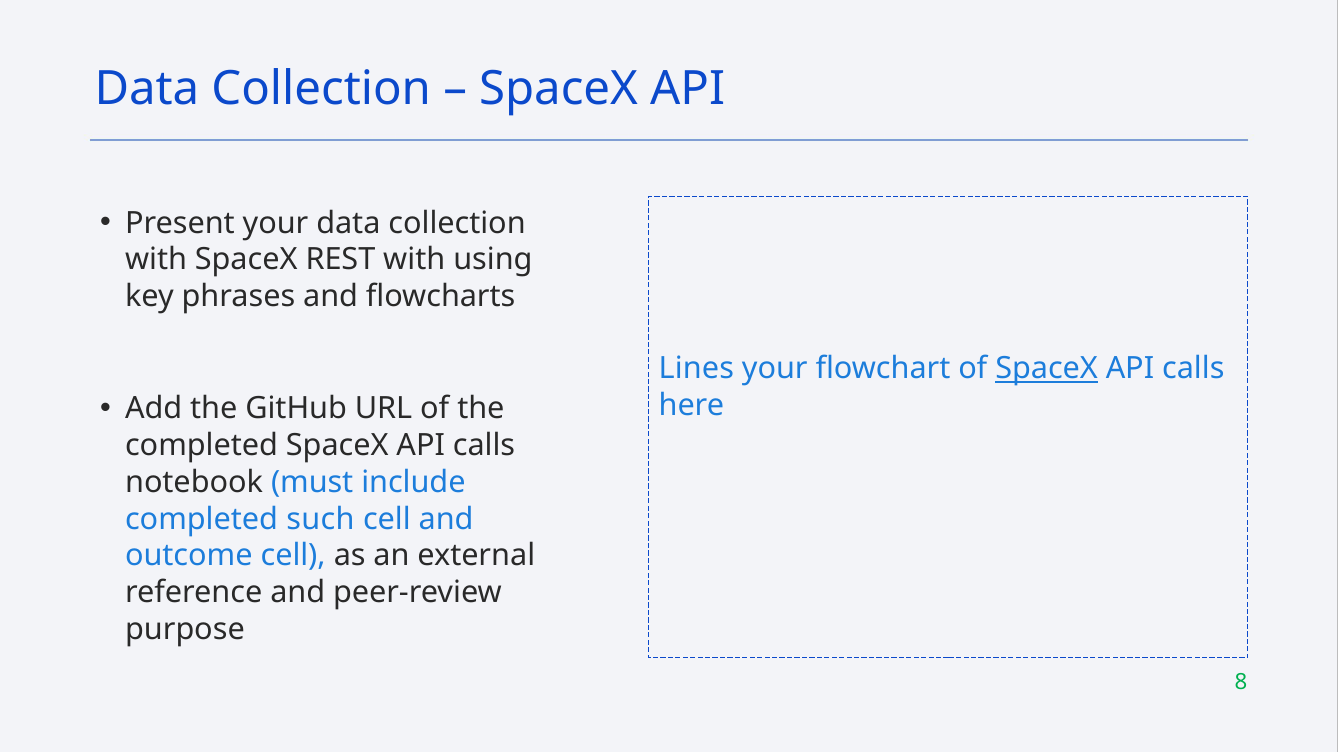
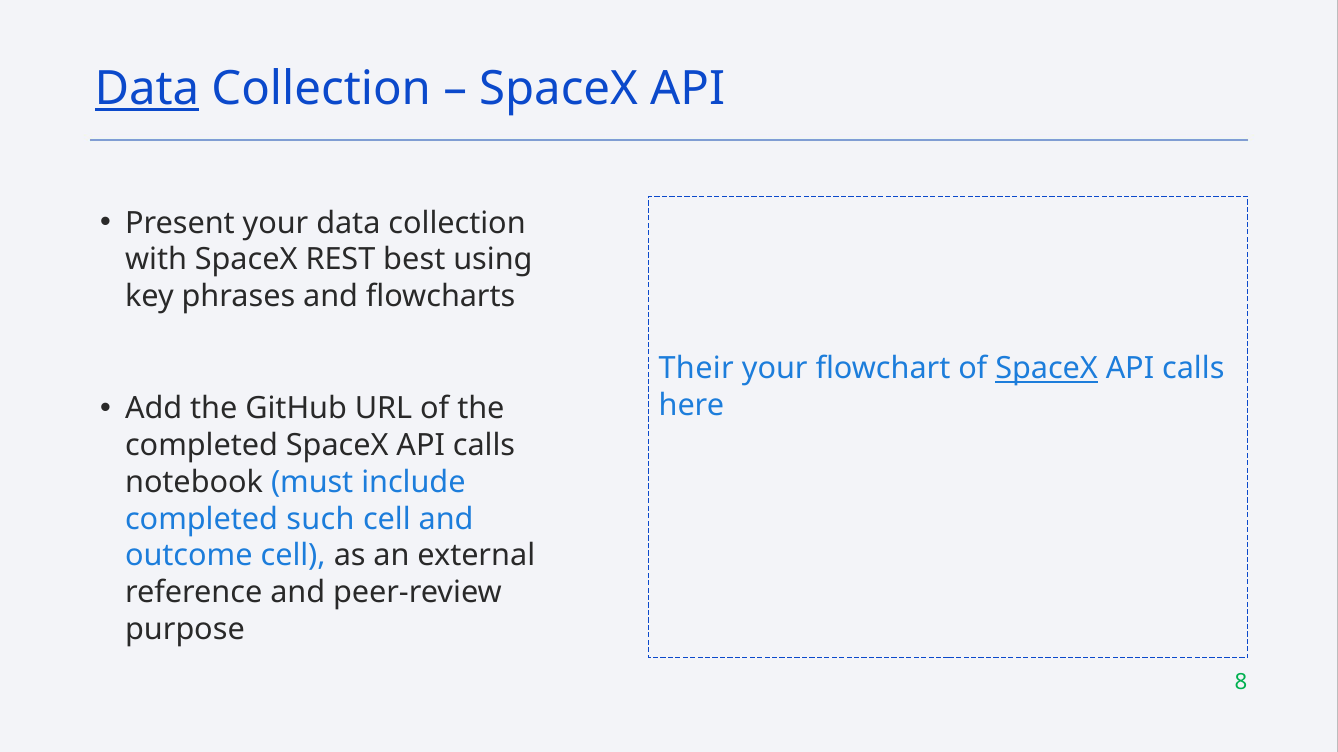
Data underline: none -> present (147, 89)
REST with: with -> best (414, 260)
Lines: Lines -> Their (696, 369)
